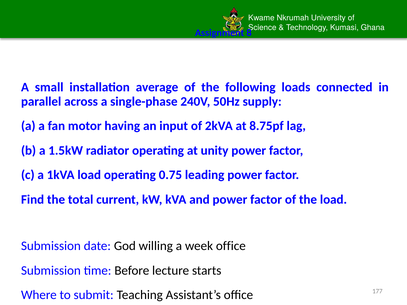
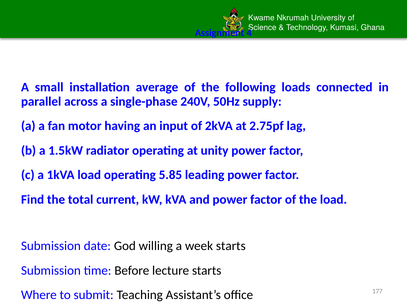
8: 8 -> 4 (249, 33)
8.75pf: 8.75pf -> 2.75pf (266, 126)
0.75: 0.75 -> 5.85 (170, 175)
week office: office -> starts (231, 246)
